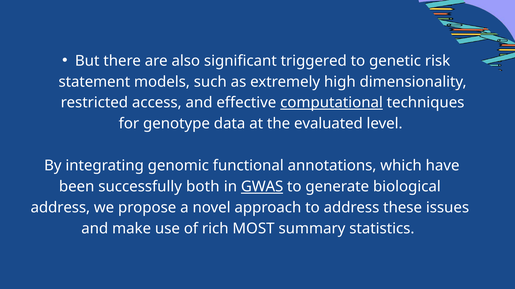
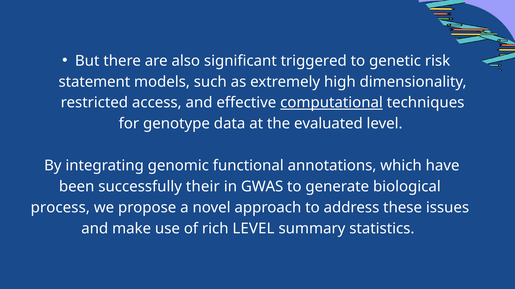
both: both -> their (203, 187)
GWAS underline: present -> none (262, 187)
address: address -> process (60, 208)
rich MOST: MOST -> LEVEL (253, 229)
